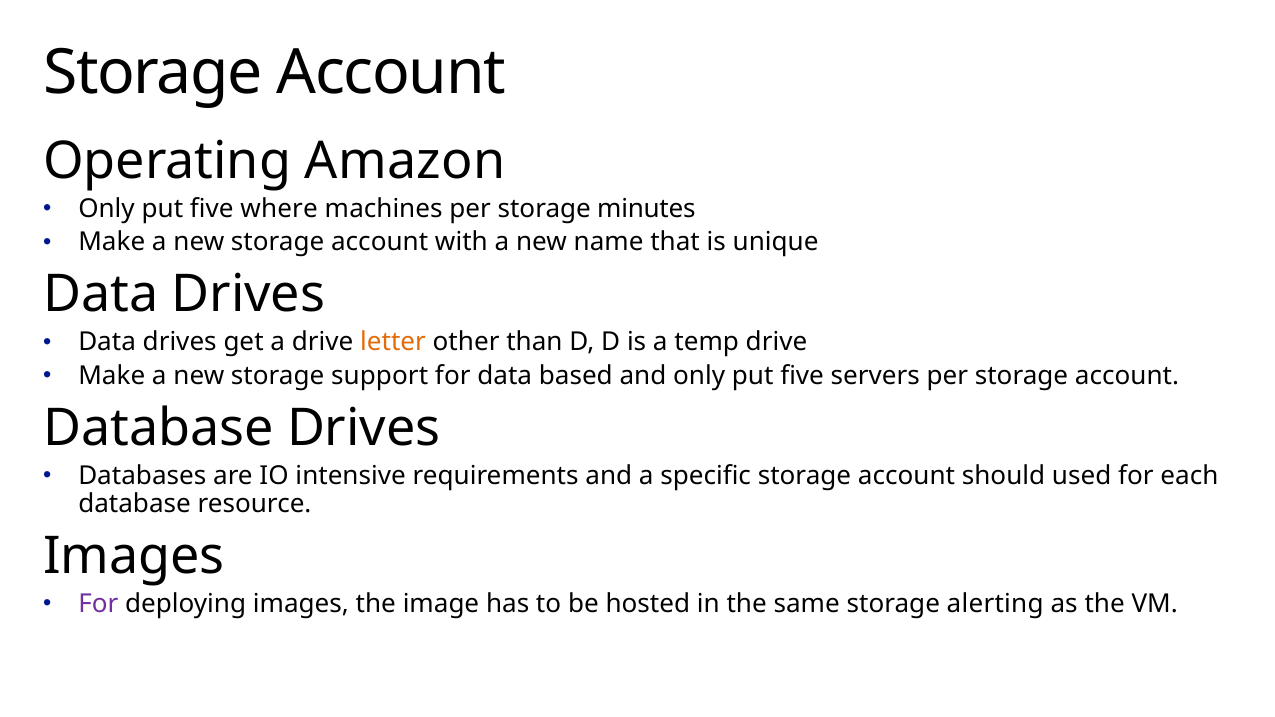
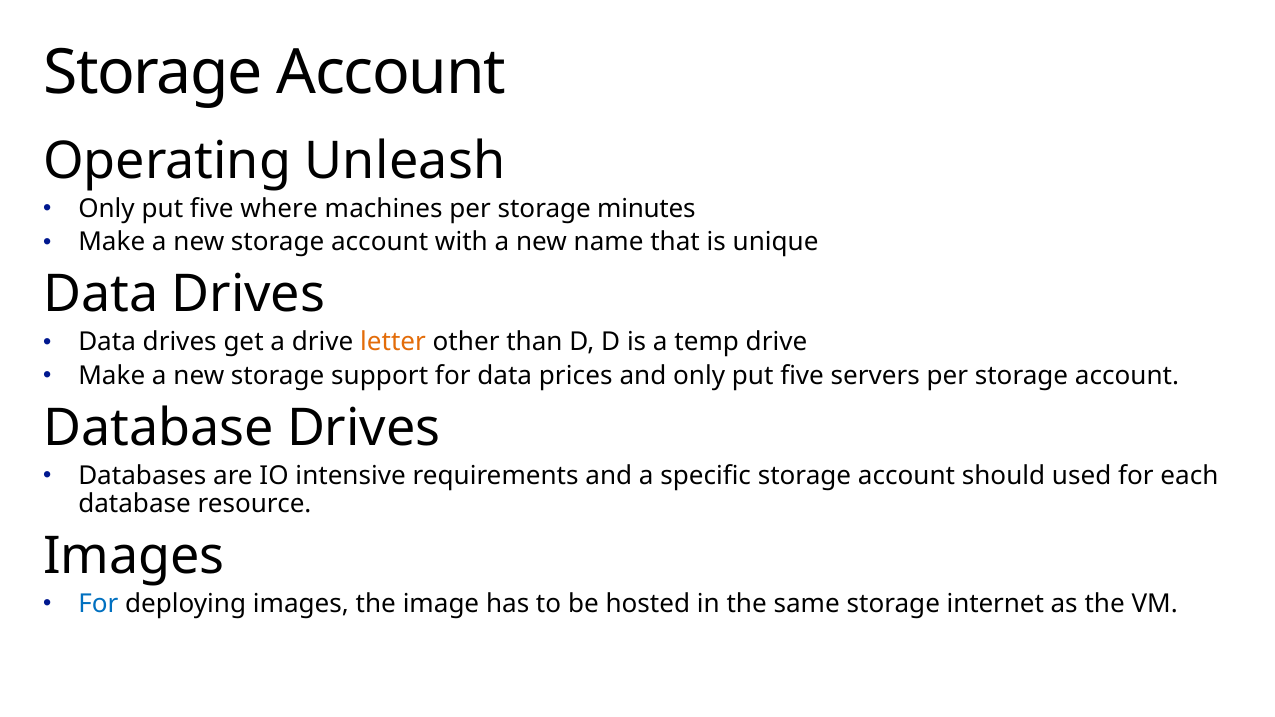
Amazon: Amazon -> Unleash (405, 162)
based: based -> prices (576, 376)
For colour: purple -> blue (98, 604)
alerting: alerting -> internet (995, 604)
